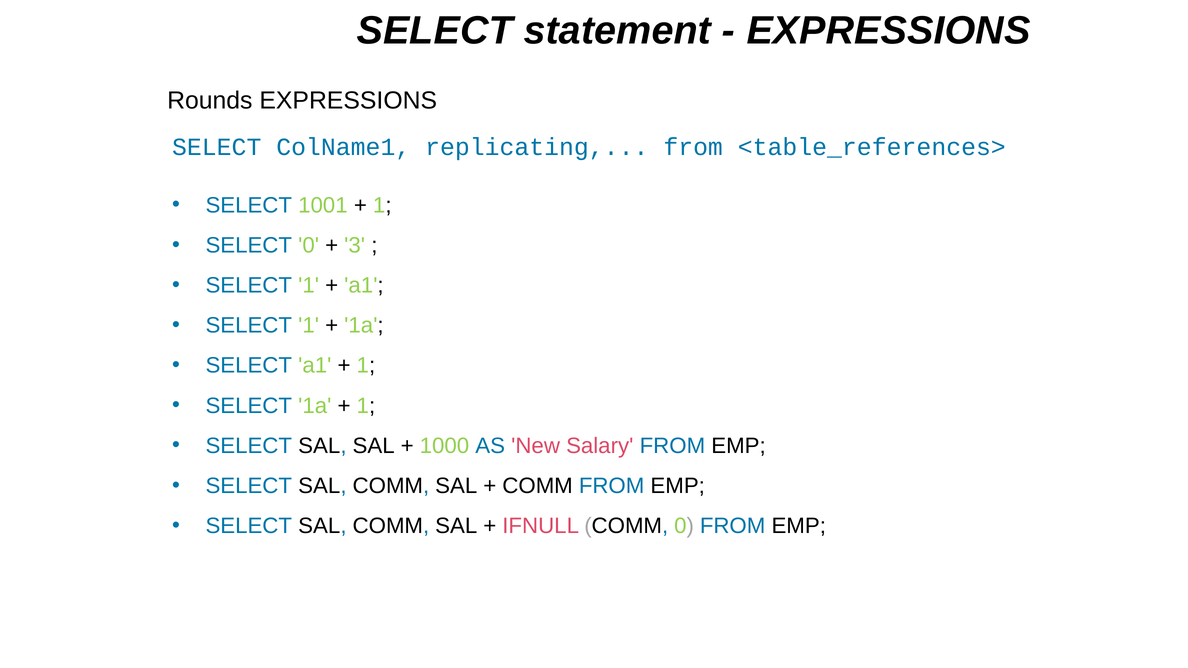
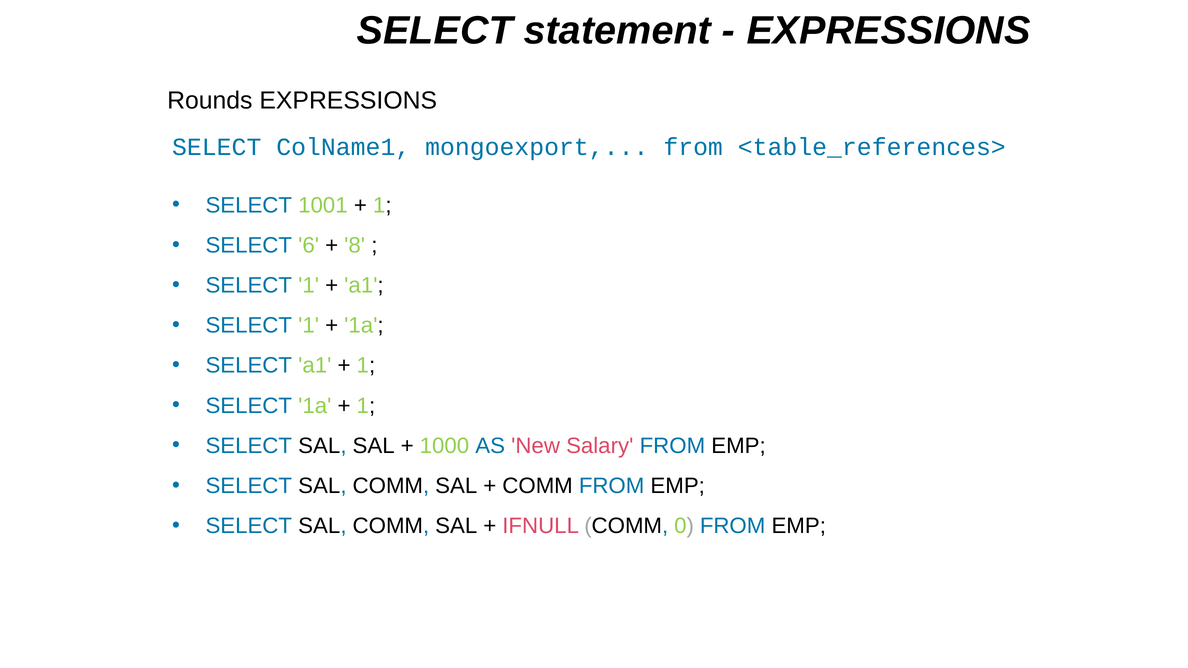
replicating: replicating -> mongoexport (537, 147)
SELECT 0: 0 -> 6 (309, 246)
3: 3 -> 8 (355, 246)
